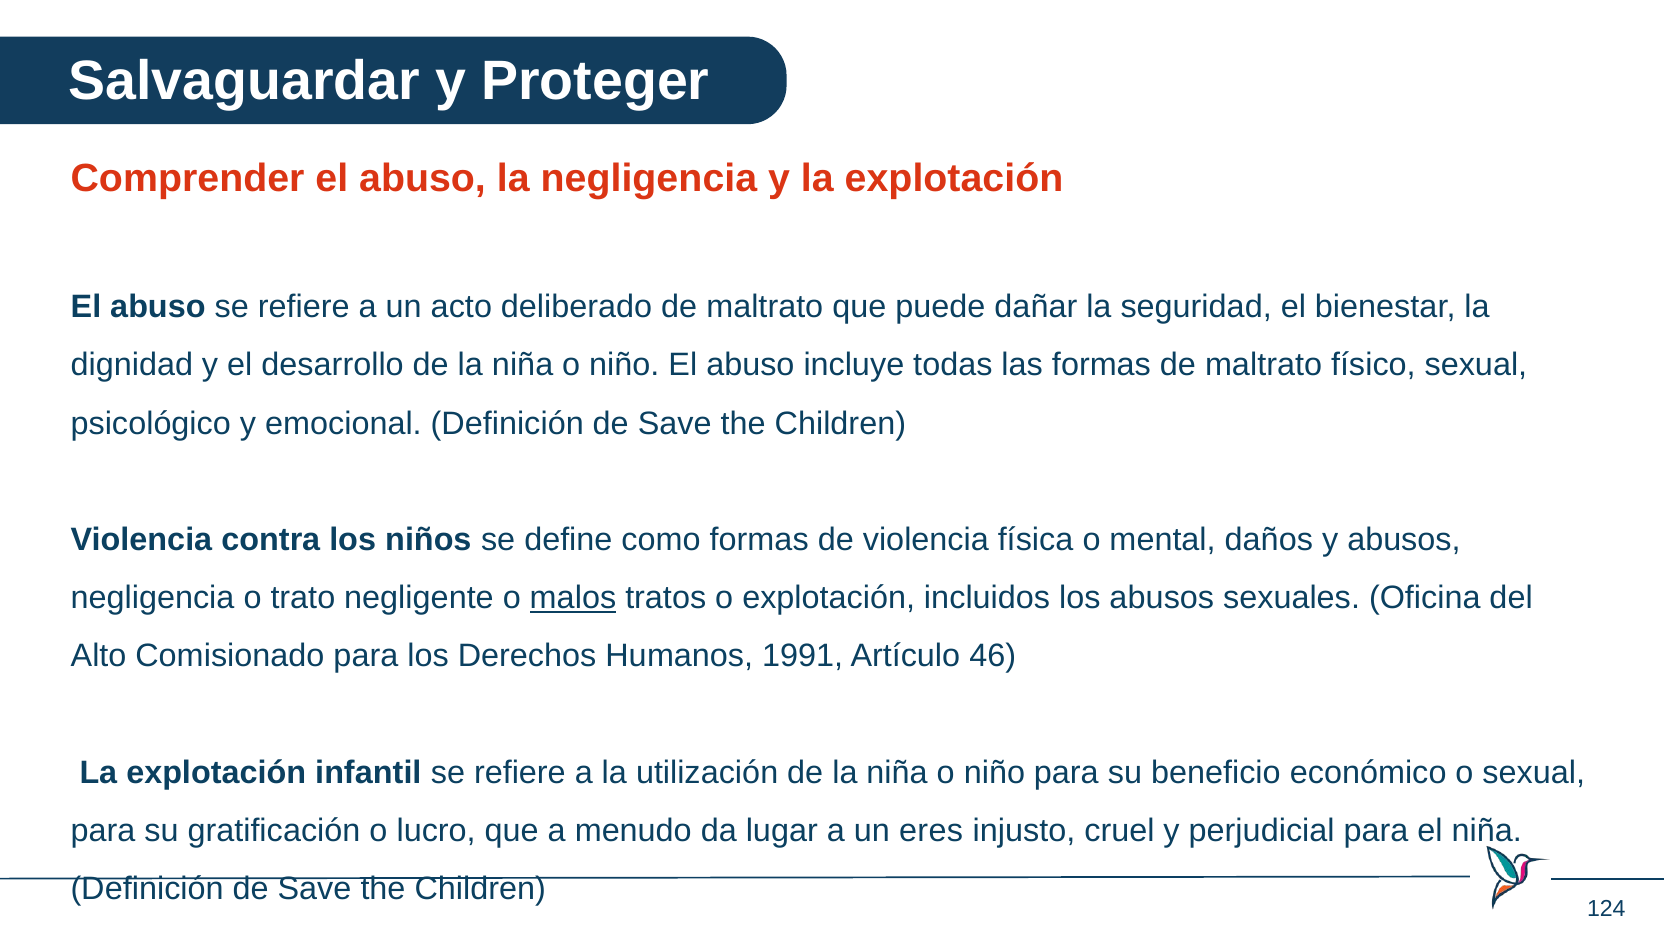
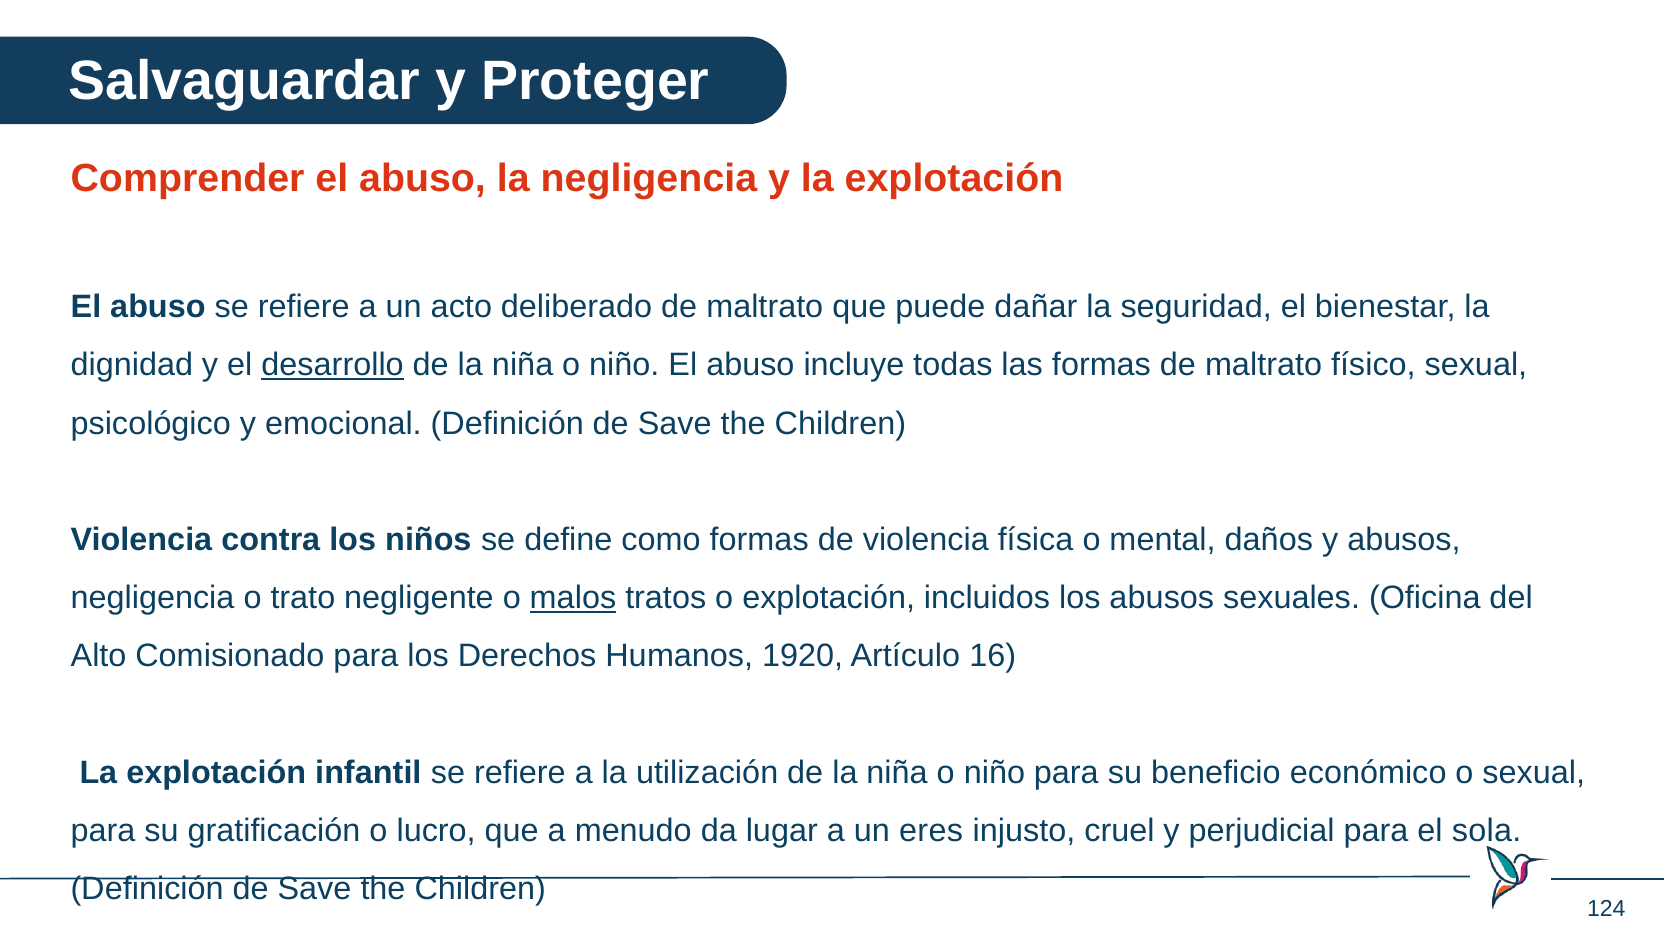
desarrollo underline: none -> present (333, 365)
1991: 1991 -> 1920 (803, 656)
46: 46 -> 16 (993, 656)
el niña: niña -> sola (1487, 831)
